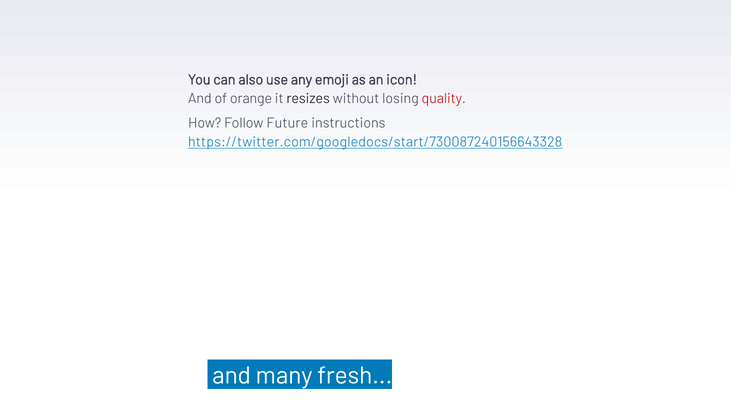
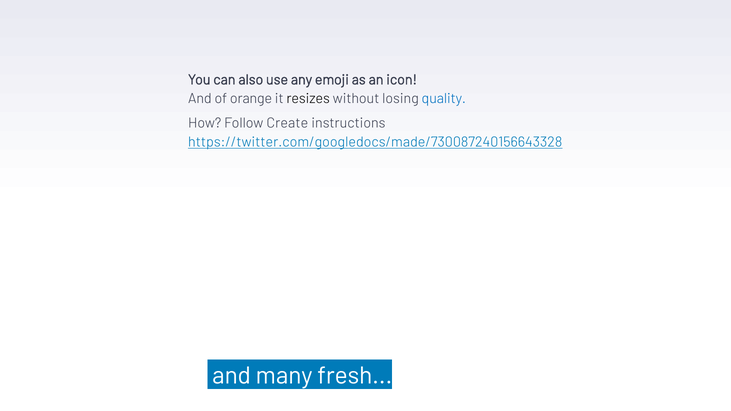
quality colour: red -> blue (444, 98)
Future: Future -> Create (287, 123)
https://twitter.com/googledocs/start/730087240156643328: https://twitter.com/googledocs/start/730087240156643328 -> https://twitter.com/googledocs/made/730087240156643328 (375, 142)
